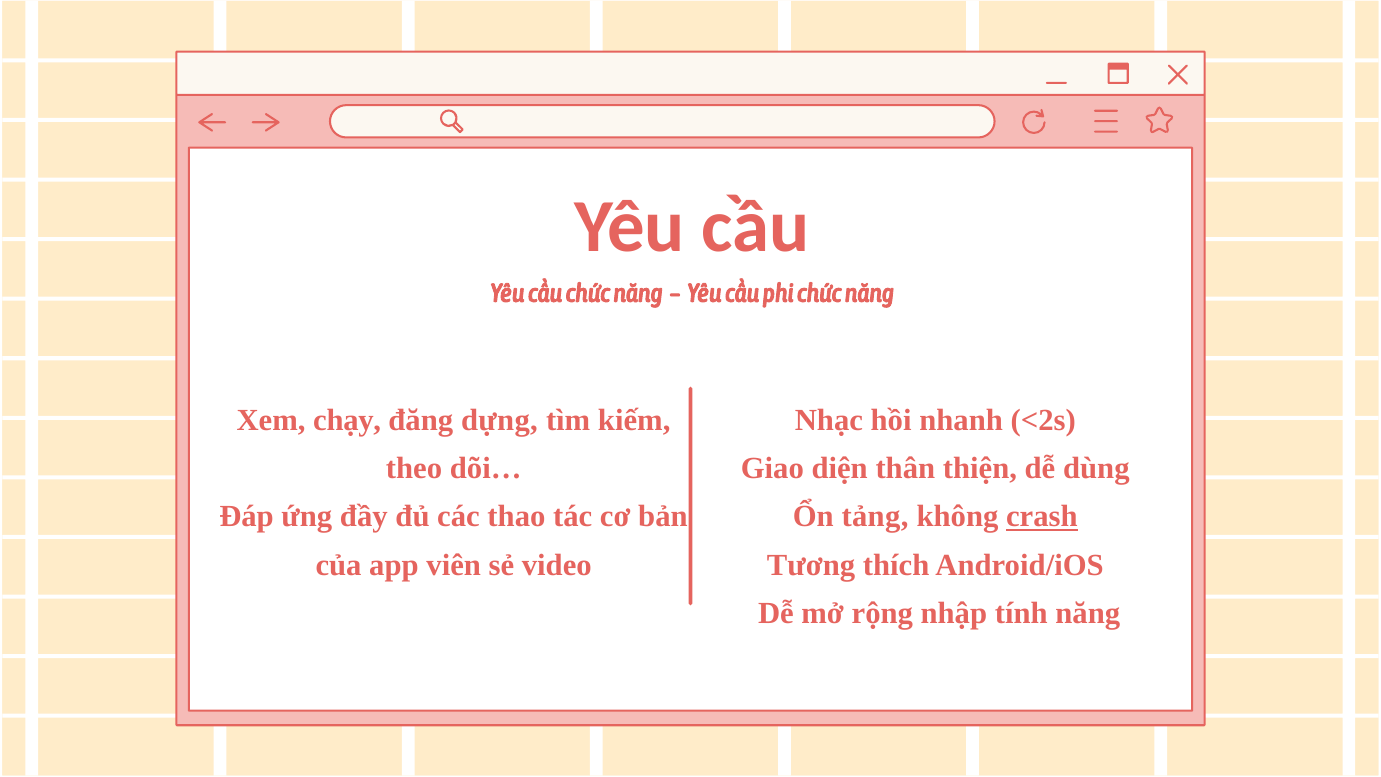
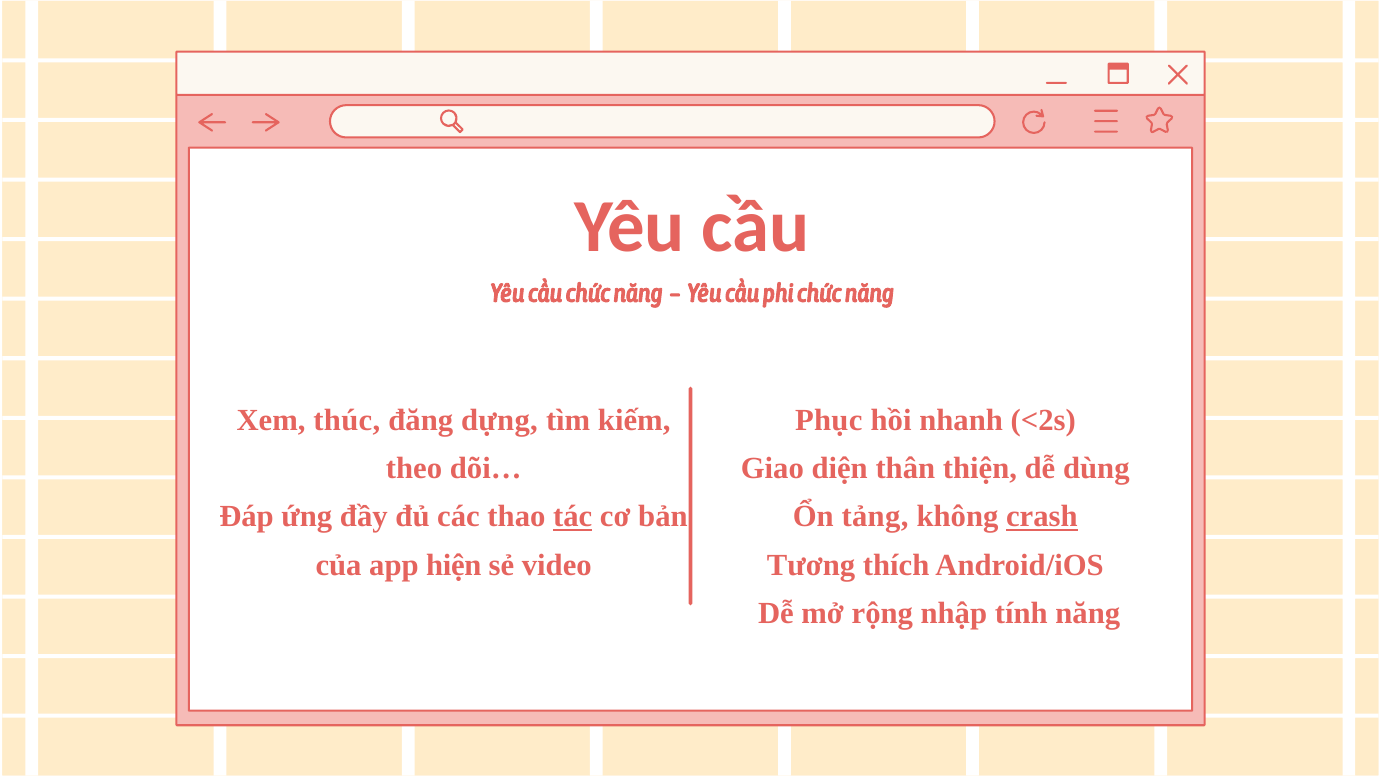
chạy: chạy -> thúc (347, 420)
Nhạc: Nhạc -> Phục (829, 420)
tác underline: none -> present (573, 517)
viên: viên -> hiện (454, 565)
